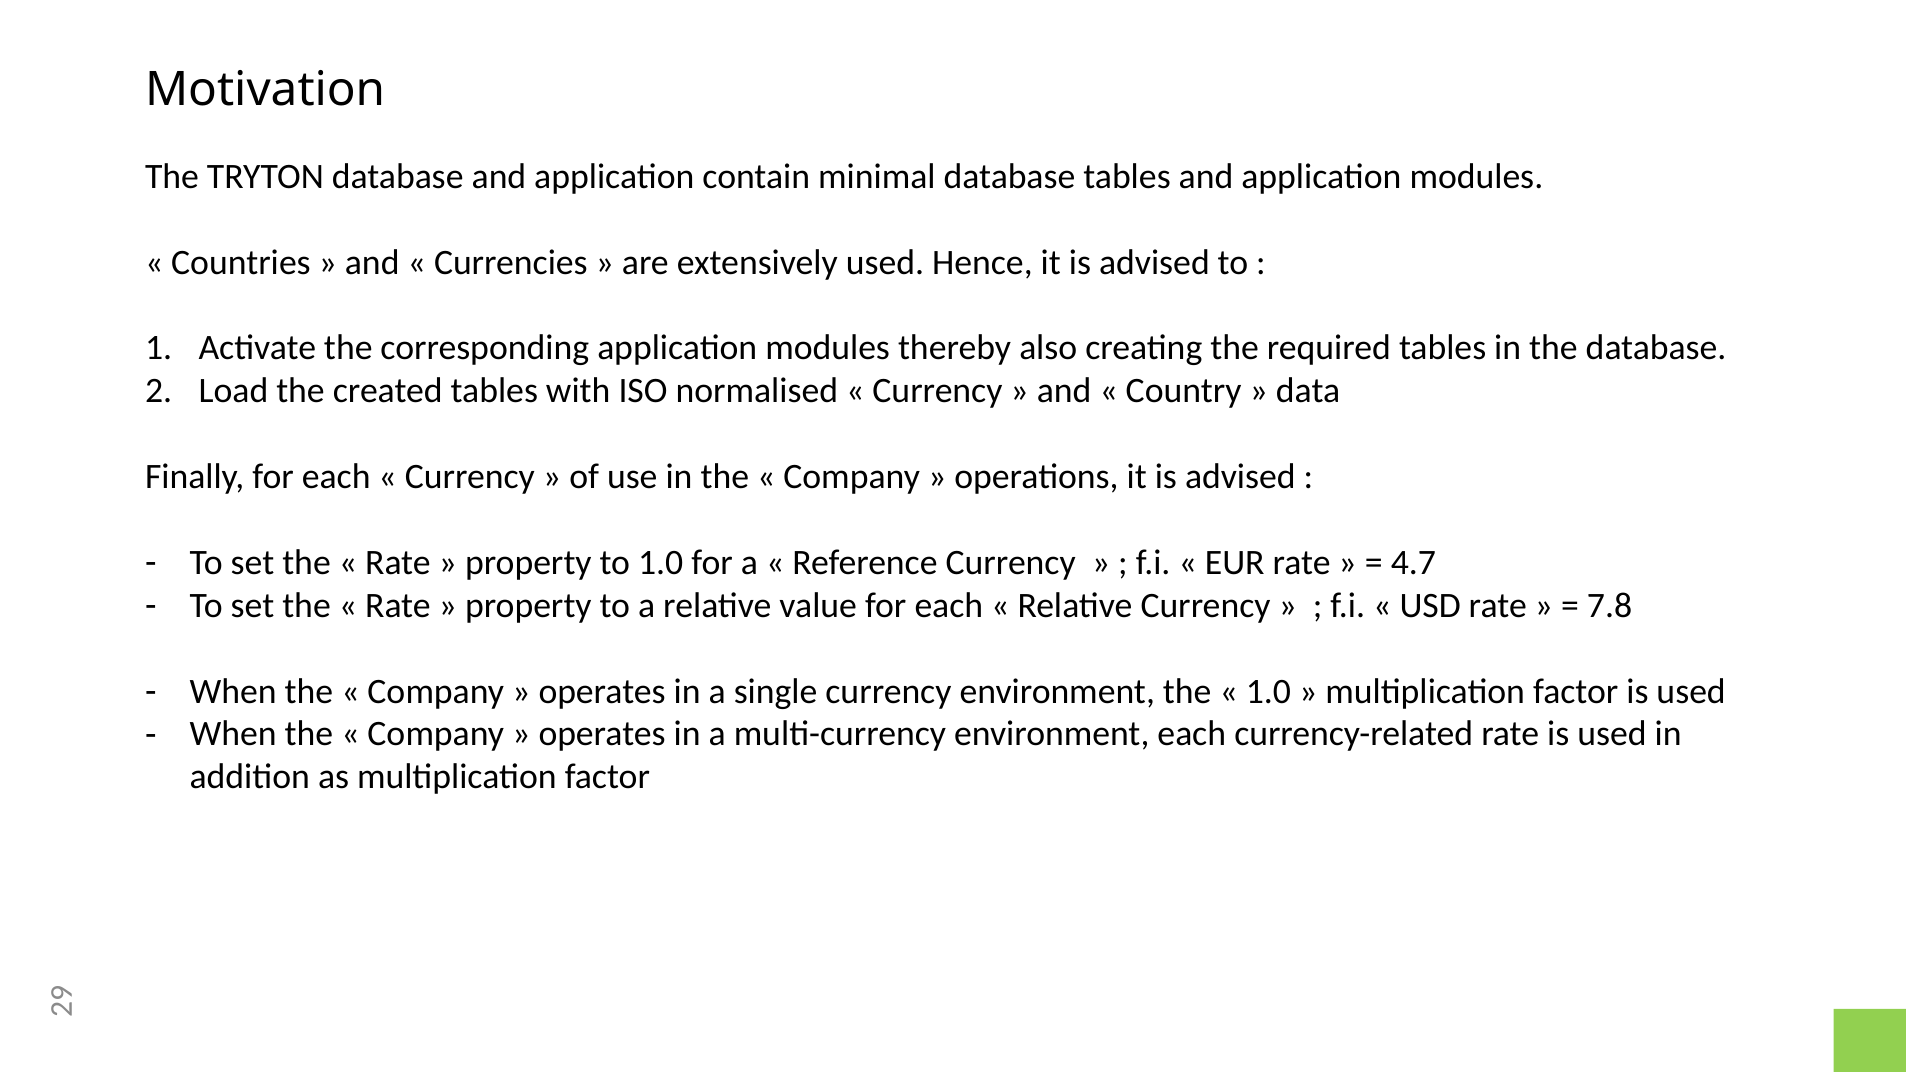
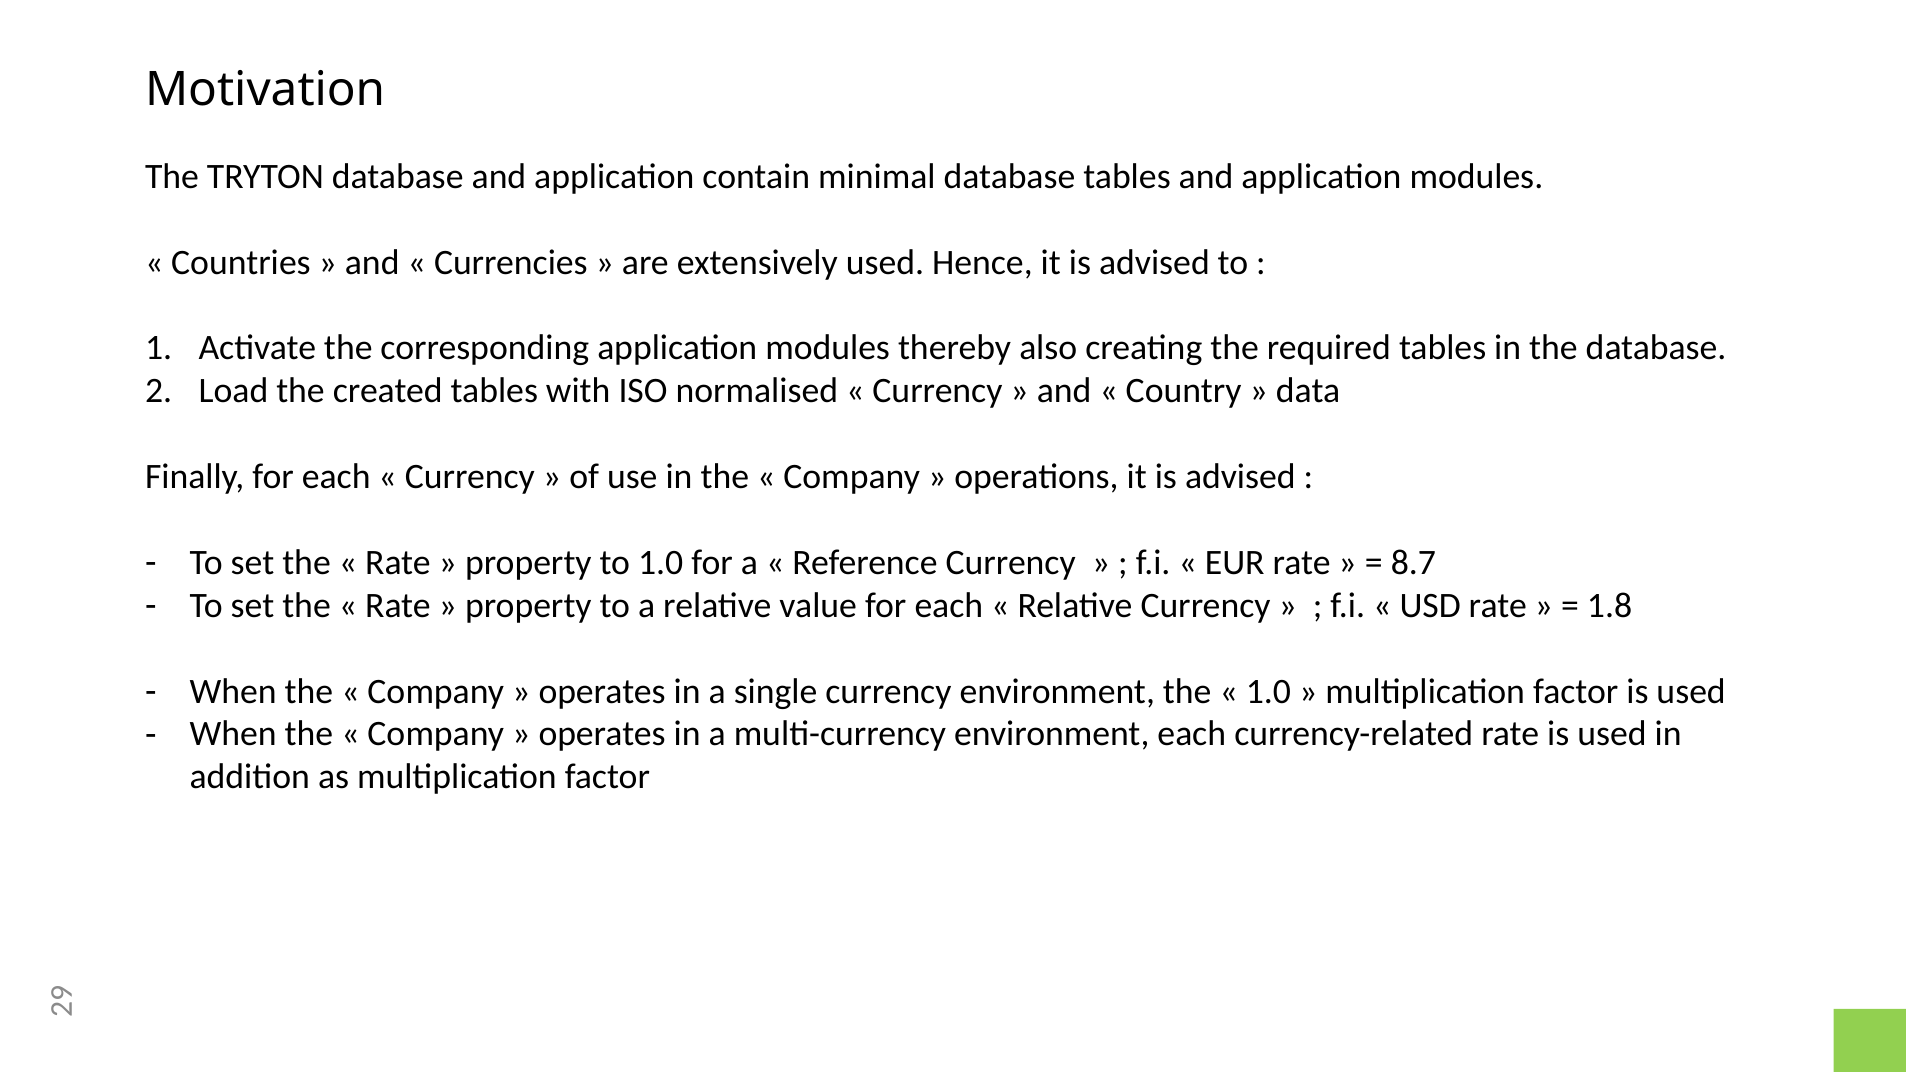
4.7: 4.7 -> 8.7 (1413, 563)
7.8: 7.8 -> 1.8 (1610, 606)
